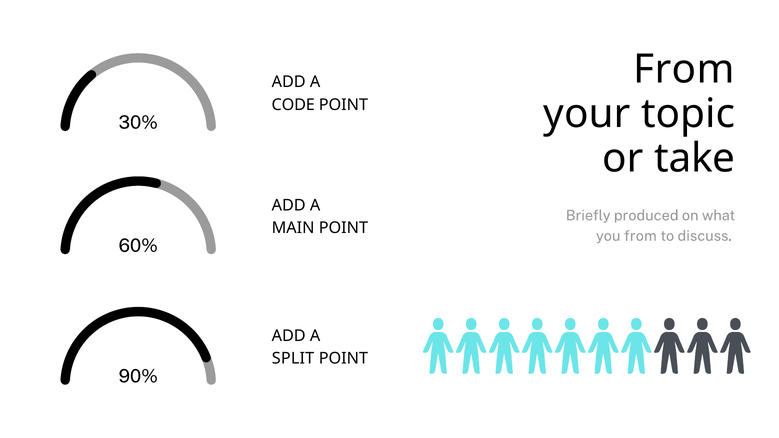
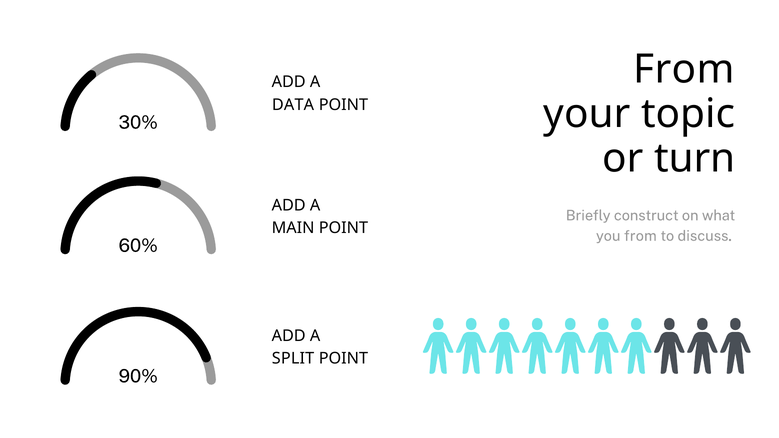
CODE: CODE -> DATA (293, 105)
take: take -> turn (695, 159)
produced: produced -> construct (646, 216)
